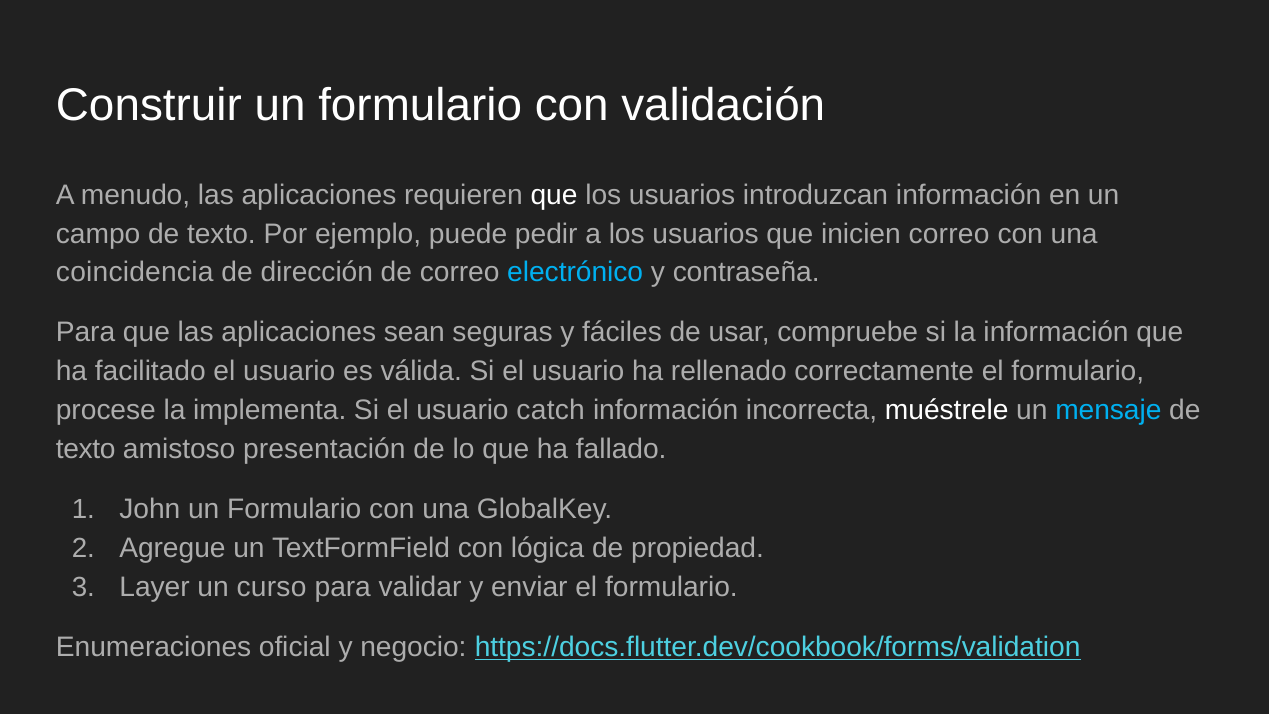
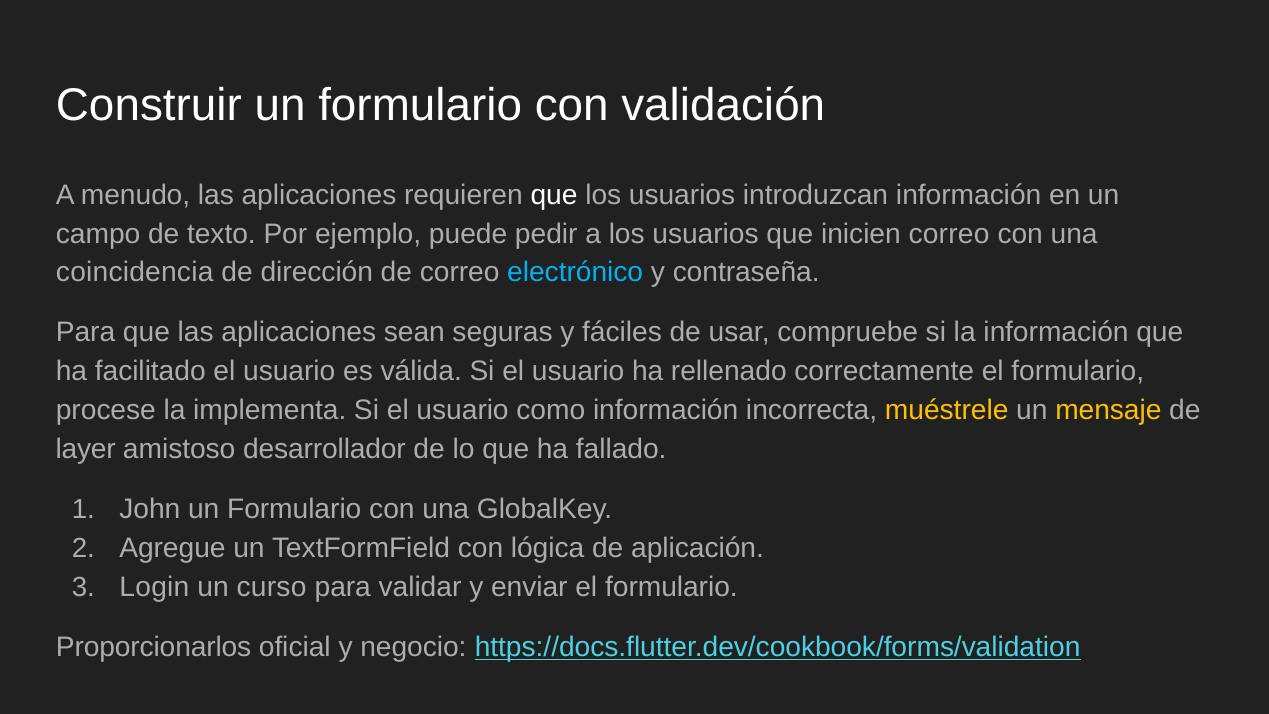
catch: catch -> como (551, 410)
muéstrele colour: white -> yellow (947, 410)
mensaje colour: light blue -> yellow (1108, 410)
texto: texto -> layer (86, 449)
presentación: presentación -> desarrollador (324, 449)
propiedad: propiedad -> aplicación (698, 548)
Layer: Layer -> Login (154, 587)
Enumeraciones: Enumeraciones -> Proporcionarlos (154, 647)
